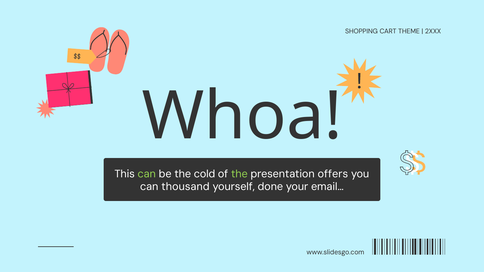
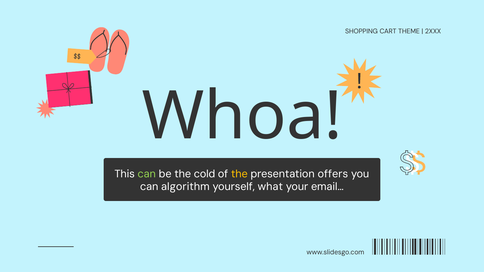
the colour: light green -> yellow (239, 174)
thousand: thousand -> algorithm (185, 187)
done: done -> what (270, 187)
